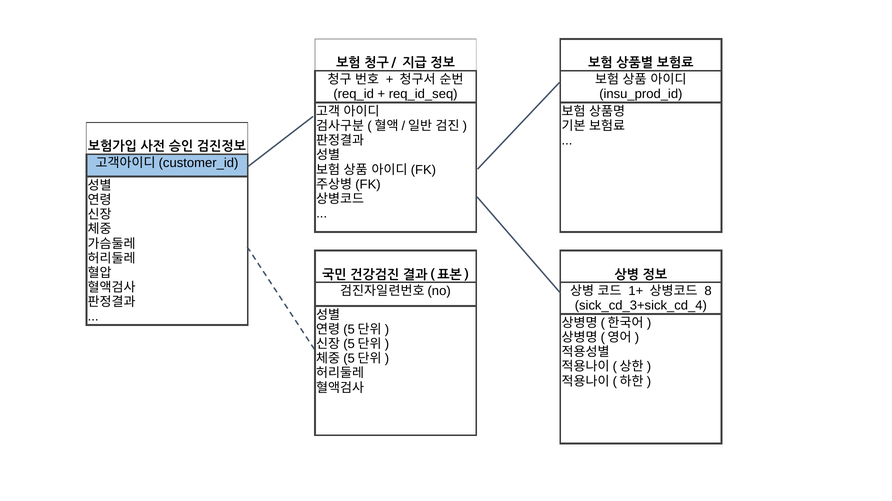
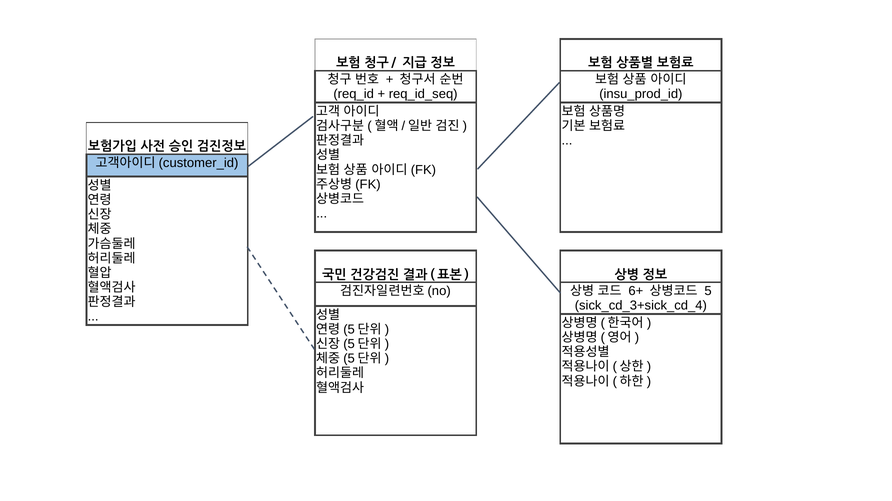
1+: 1+ -> 6+ (636, 291)
8: 8 -> 5 (708, 291)
